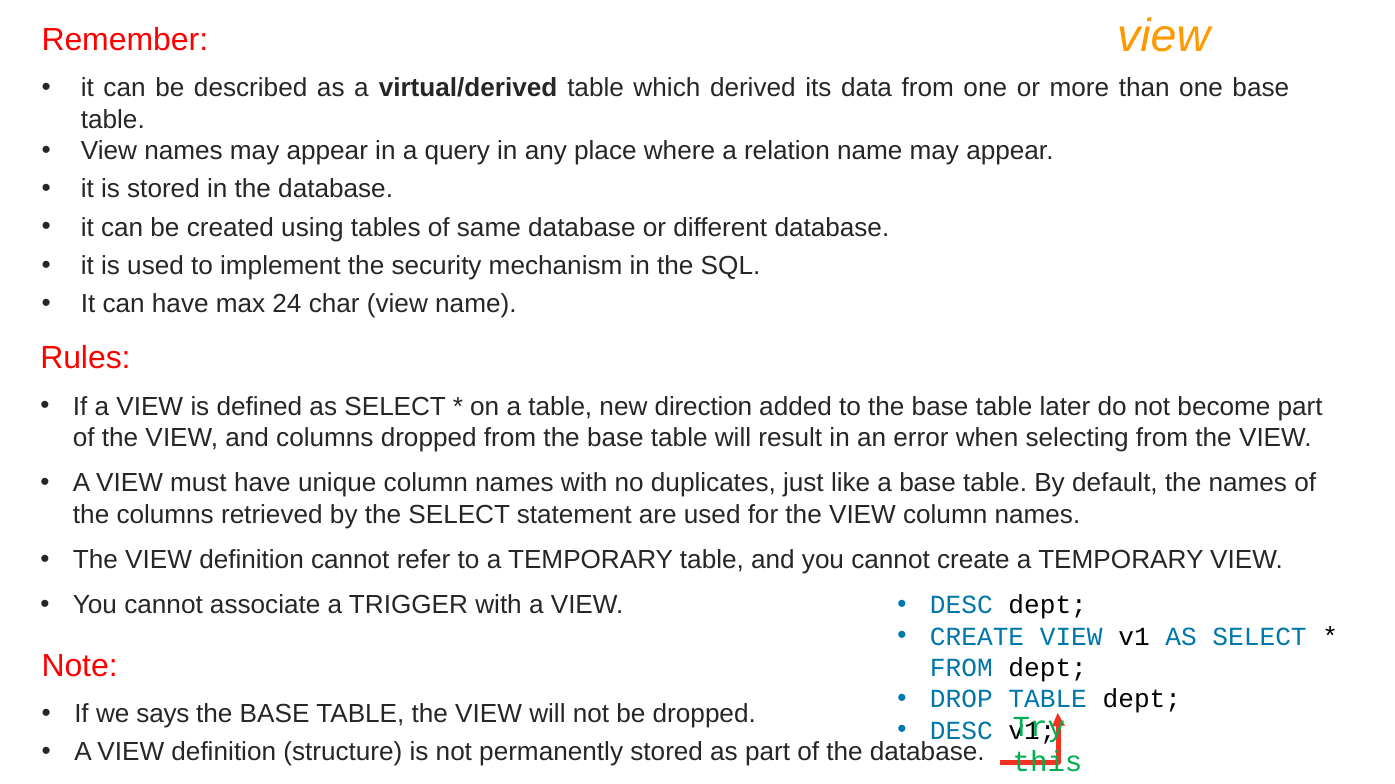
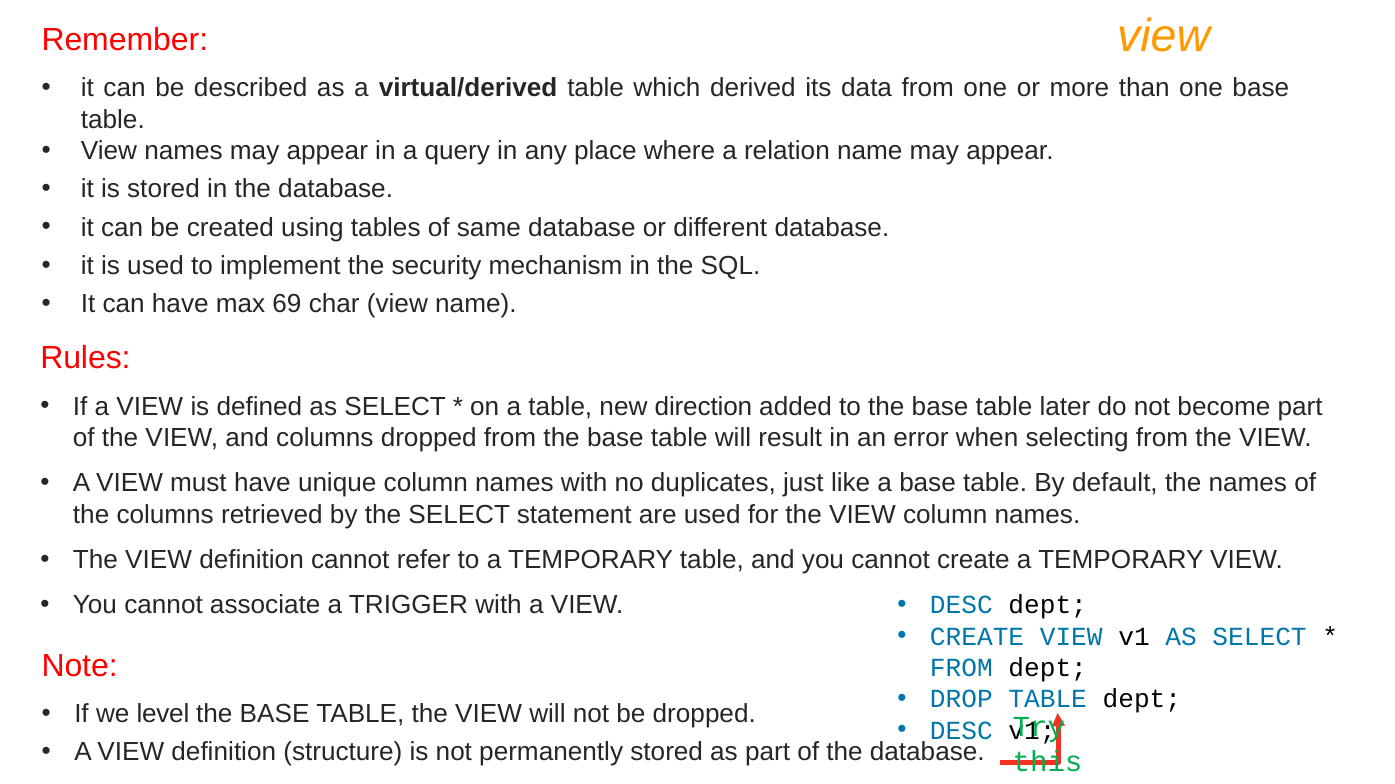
24: 24 -> 69 (287, 304)
says: says -> level (163, 714)
